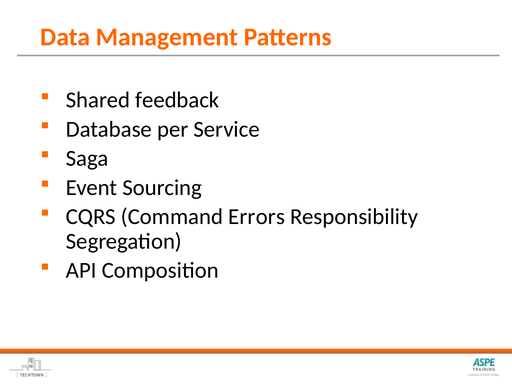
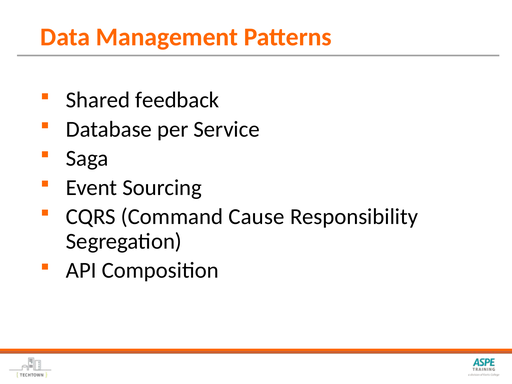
Errors: Errors -> Cause (257, 217)
